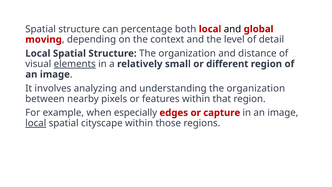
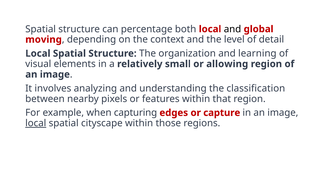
distance: distance -> learning (257, 53)
elements underline: present -> none (75, 64)
different: different -> allowing (227, 64)
understanding the organization: organization -> classification (256, 88)
especially: especially -> capturing (136, 113)
